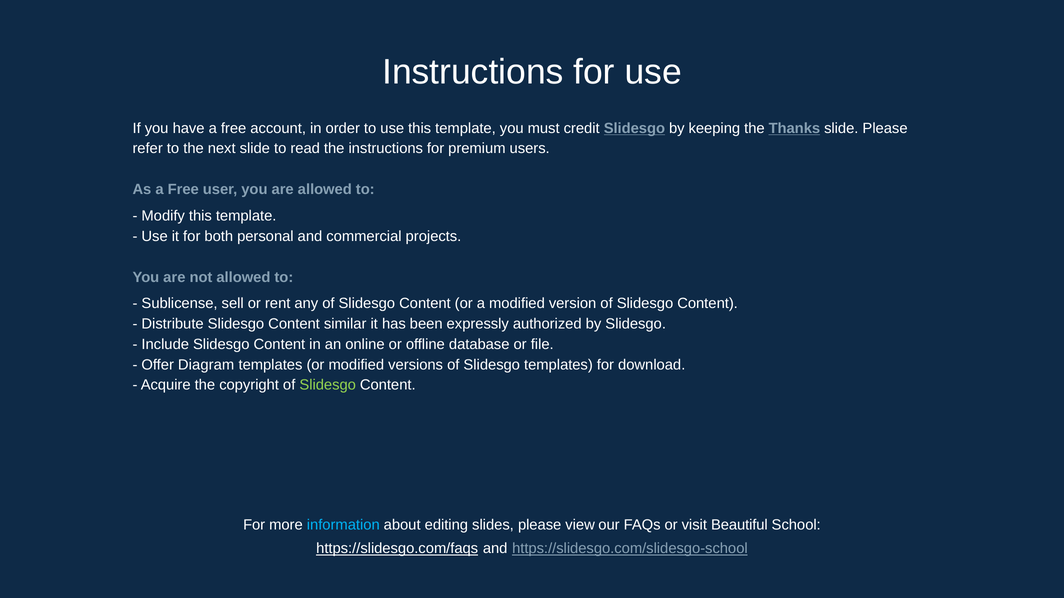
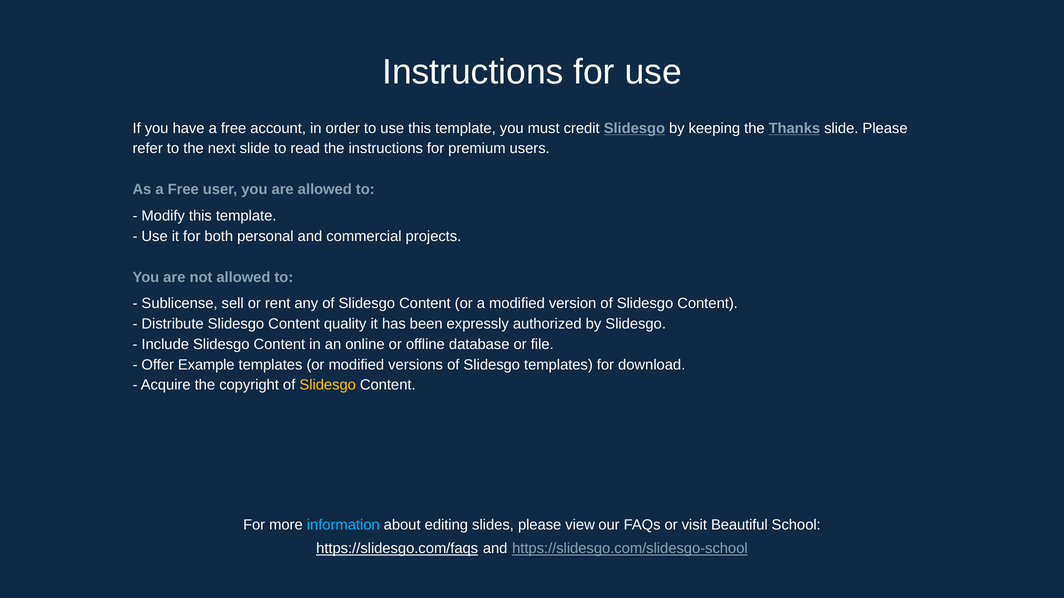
similar: similar -> quality (345, 324)
Diagram: Diagram -> Example (206, 365)
Slidesgo colour: light green -> yellow (328, 385)
